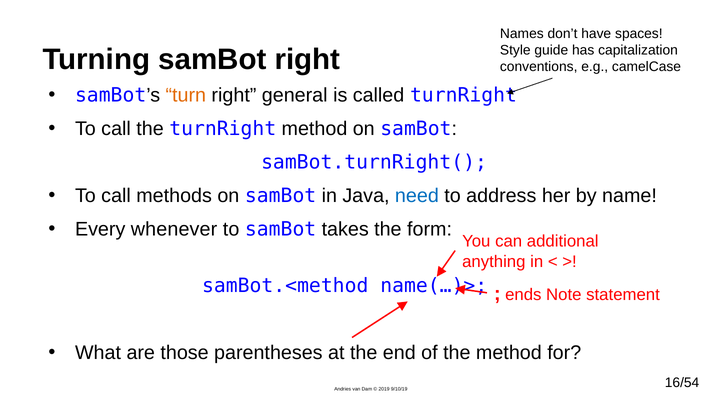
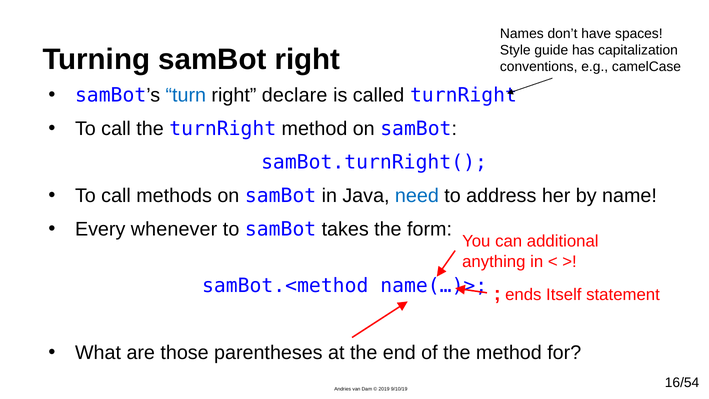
turn colour: orange -> blue (186, 95)
general: general -> declare (295, 95)
Note: Note -> Itself (564, 295)
